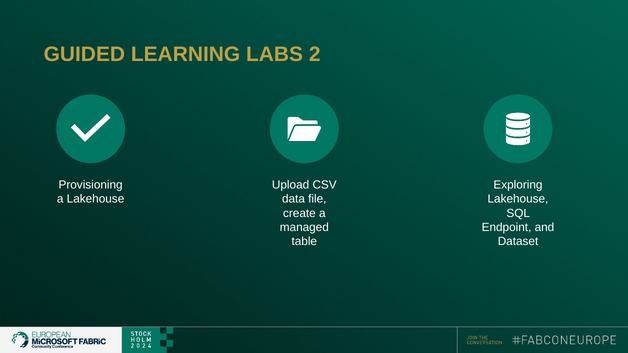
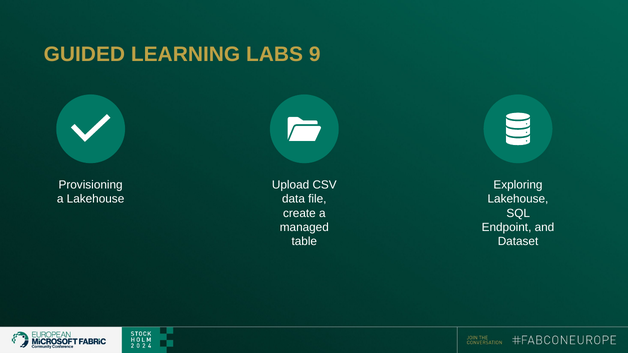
2: 2 -> 9 (315, 55)
